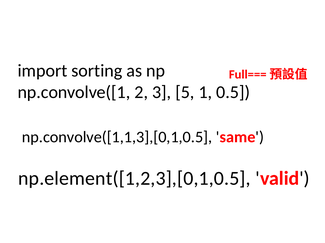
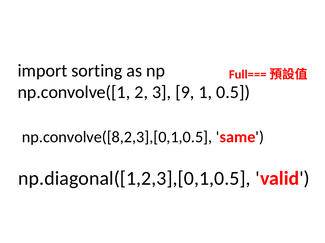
5: 5 -> 9 (185, 92)
np.convolve([1,1,3],[0,1,0.5: np.convolve([1,1,3],[0,1,0.5 -> np.convolve([8,2,3],[0,1,0.5 (117, 137)
np.element([1,2,3],[0,1,0.5: np.element([1,2,3],[0,1,0.5 -> np.diagonal([1,2,3],[0,1,0.5 (134, 179)
